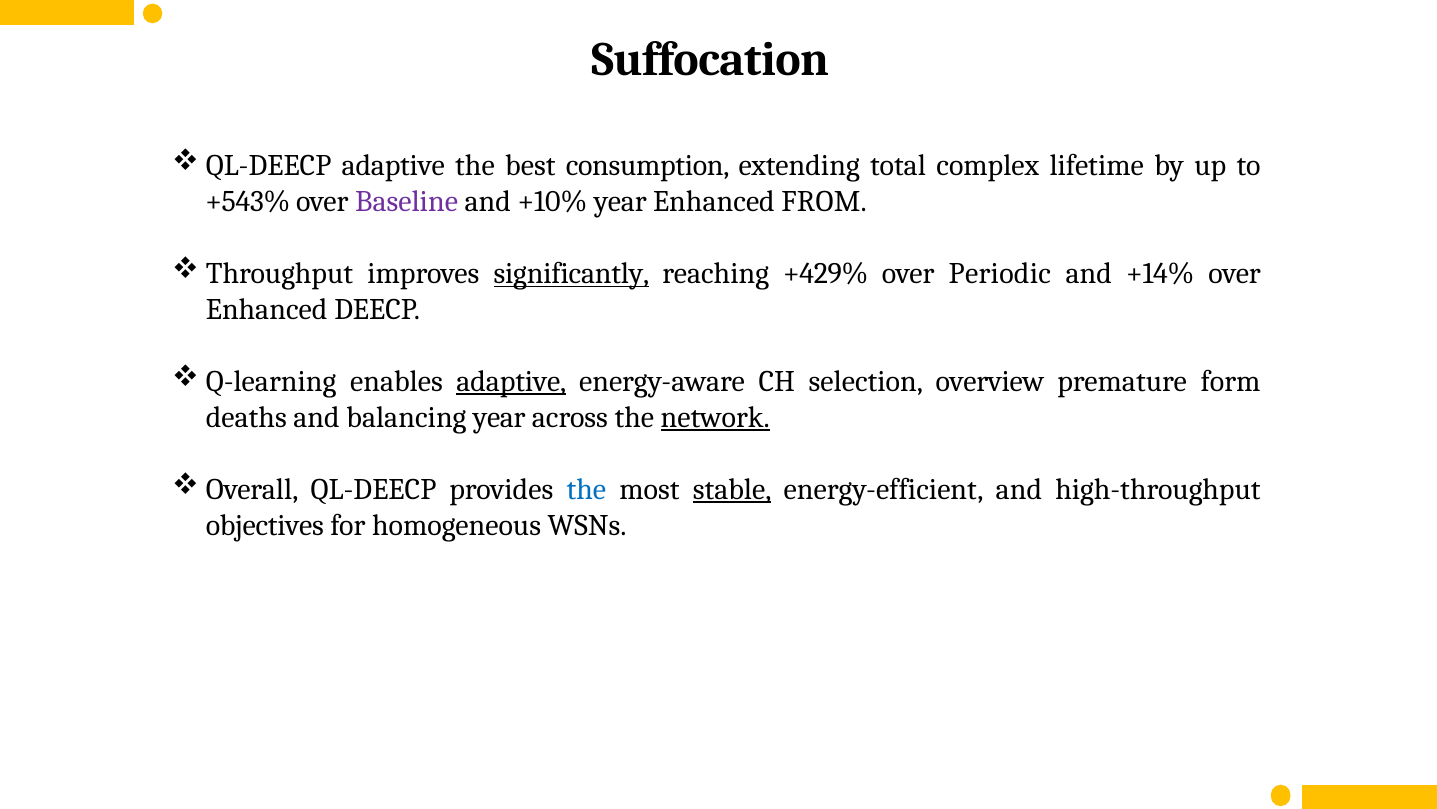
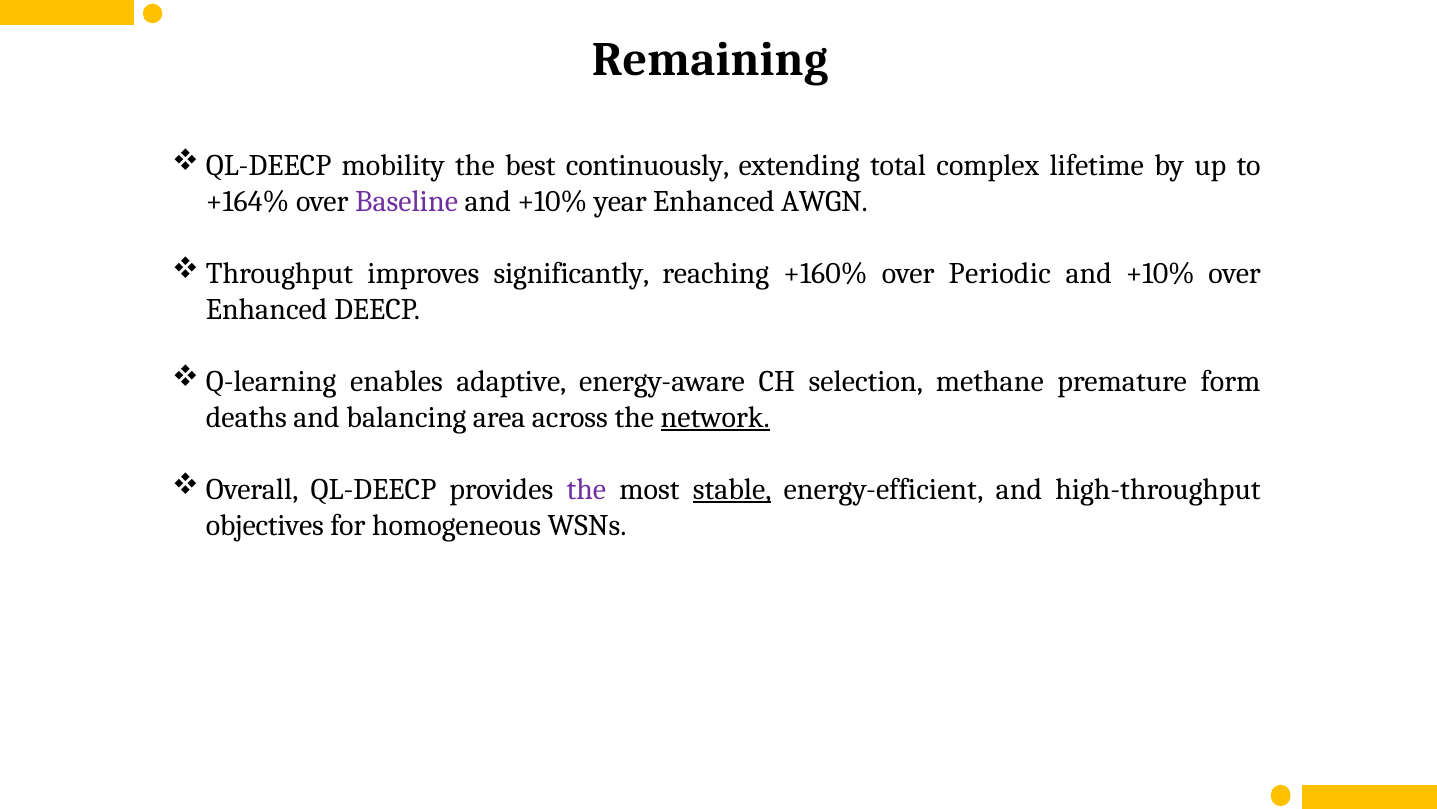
Suffocation: Suffocation -> Remaining (710, 60)
adaptive: adaptive -> mobility (393, 166)
consumption: consumption -> continuously (648, 166)
+543%: +543% -> +164% (248, 201)
FROM: FROM -> AWGN (824, 201)
significantly underline: present -> none (571, 273)
+429%: +429% -> +160% (825, 273)
+14%: +14% -> +10% (1160, 273)
adaptive underline: present -> none (511, 381)
overview: overview -> methane (990, 381)
balancing year: year -> area (499, 417)
the colour: blue -> purple (586, 489)
